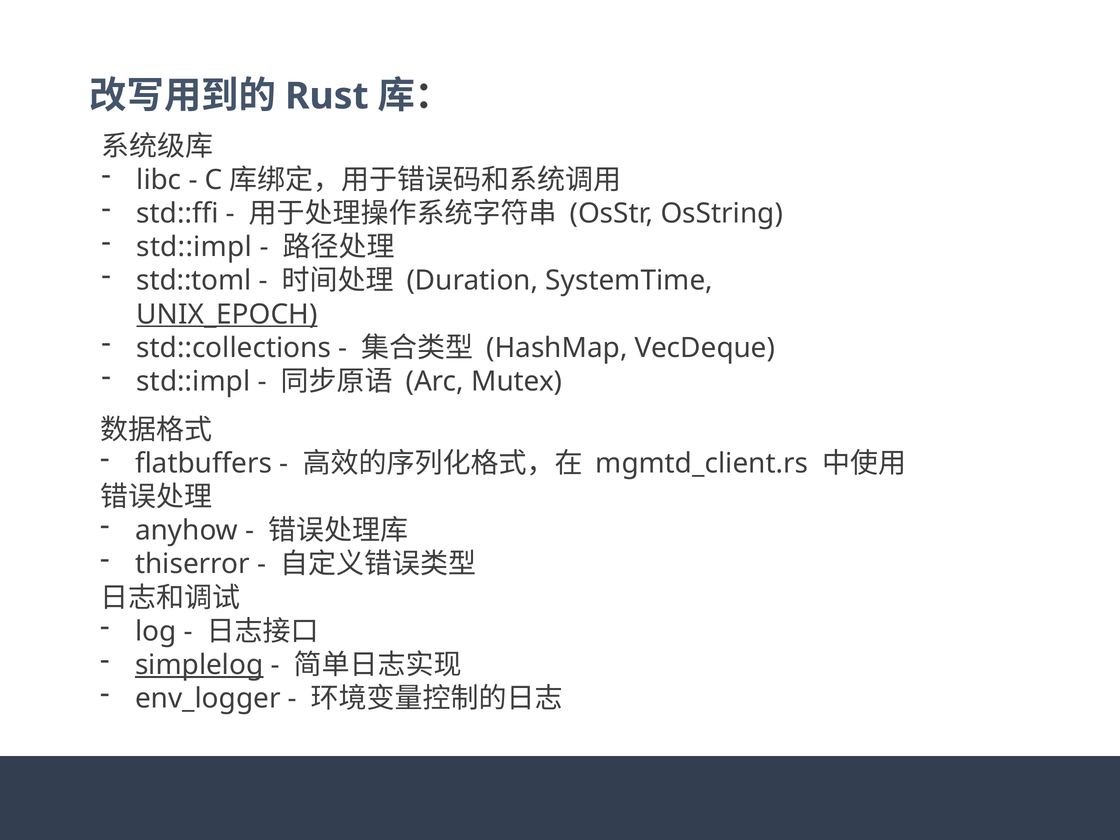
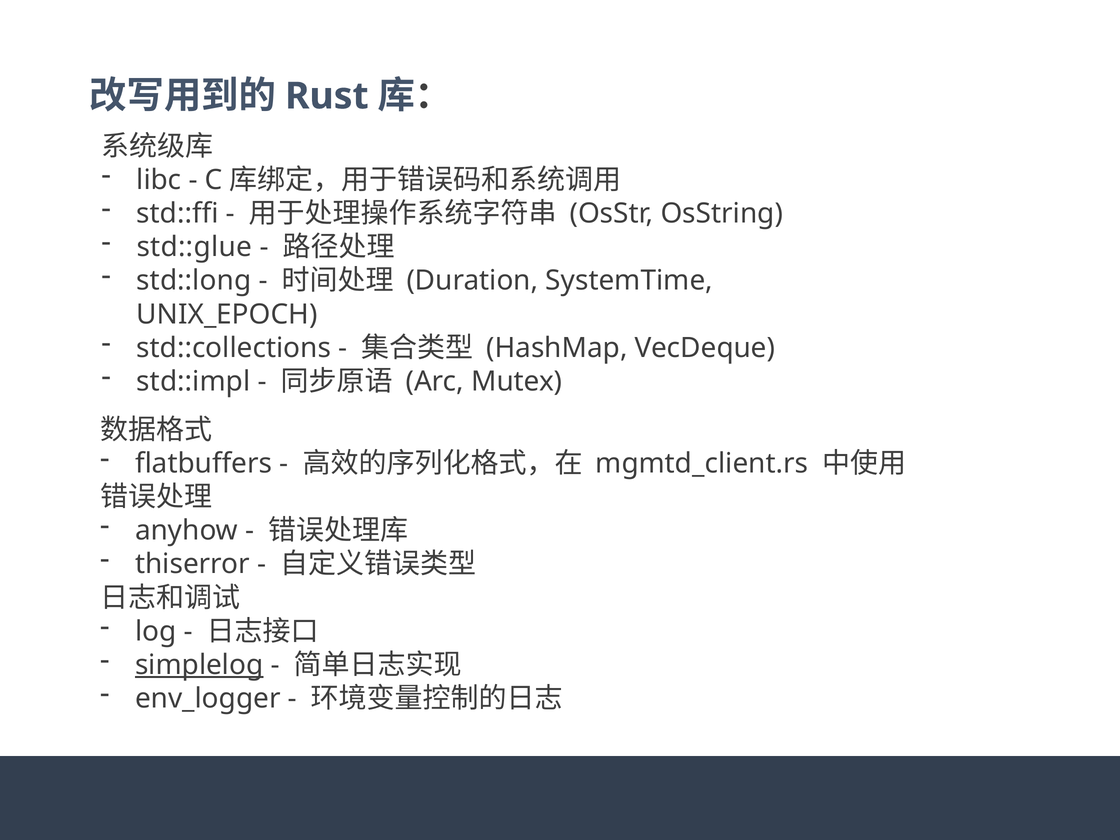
std::impl: std::impl -> std::glue (194, 247)
std::toml: std::toml -> std::long (194, 281)
UNIX_EPOCH underline: present -> none (227, 314)
